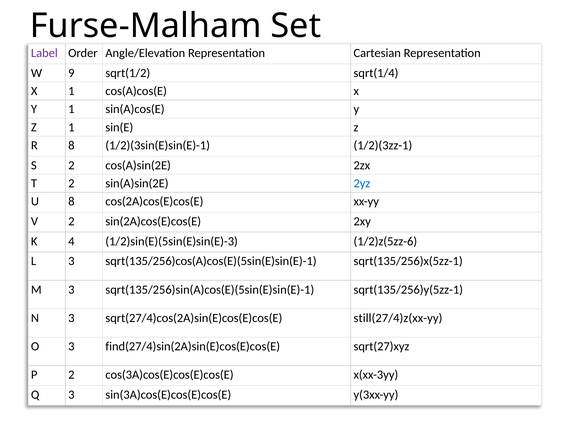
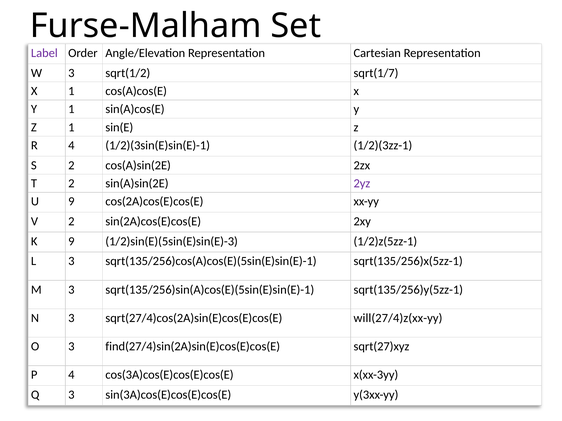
W 9: 9 -> 3 (71, 73)
sqrt(1/4: sqrt(1/4 -> sqrt(1/7 (376, 73)
R 8: 8 -> 4 (71, 146)
2yz colour: blue -> purple (362, 184)
U 8: 8 -> 9 (71, 202)
K 4: 4 -> 9 (71, 242)
1/2)z(5zz-6: 1/2)z(5zz-6 -> 1/2)z(5zz-1 (385, 242)
still(27/4)z(xx-yy: still(27/4)z(xx-yy -> will(27/4)z(xx-yy (398, 318)
P 2: 2 -> 4 (71, 375)
